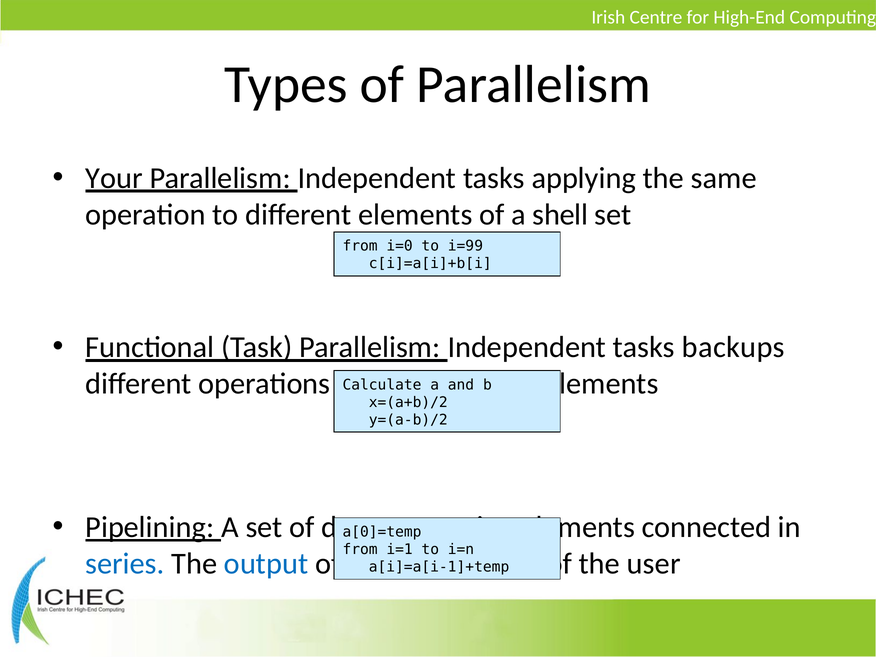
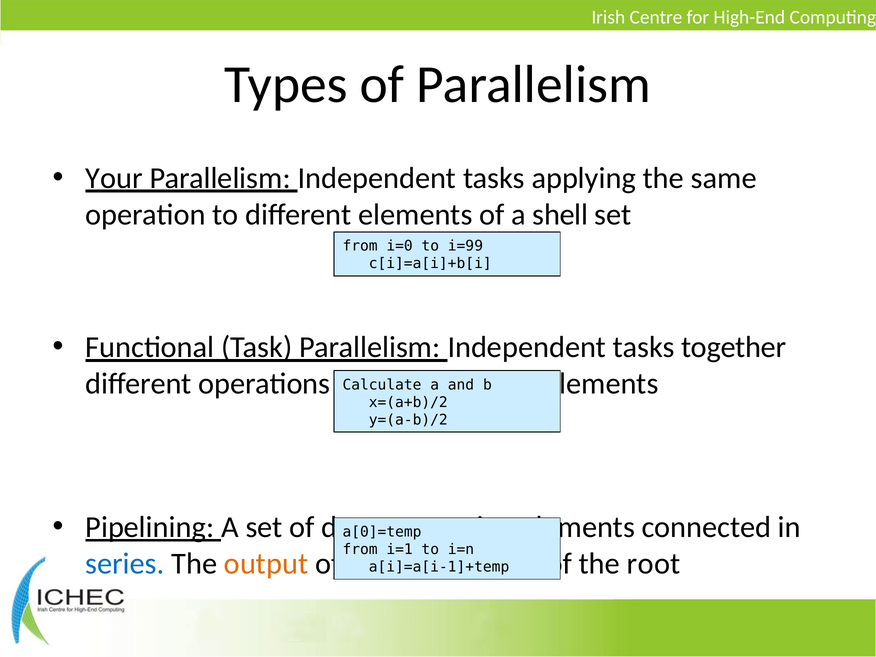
backups: backups -> together (734, 347)
output colour: blue -> orange (266, 564)
user: user -> root (654, 564)
